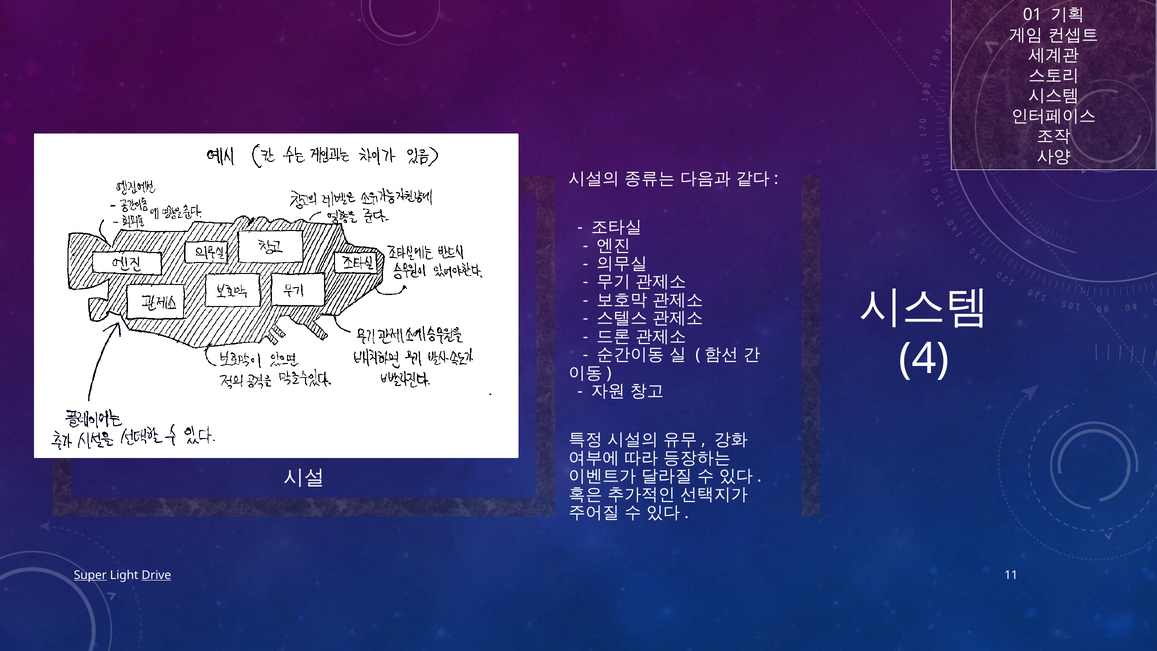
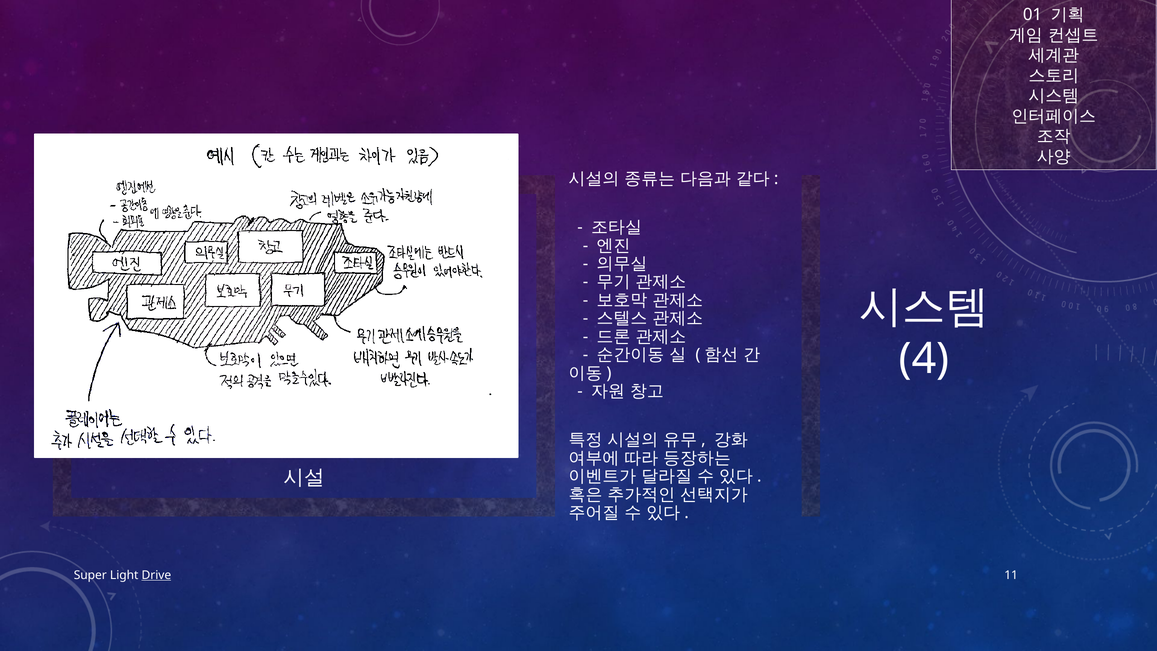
Super underline: present -> none (90, 575)
